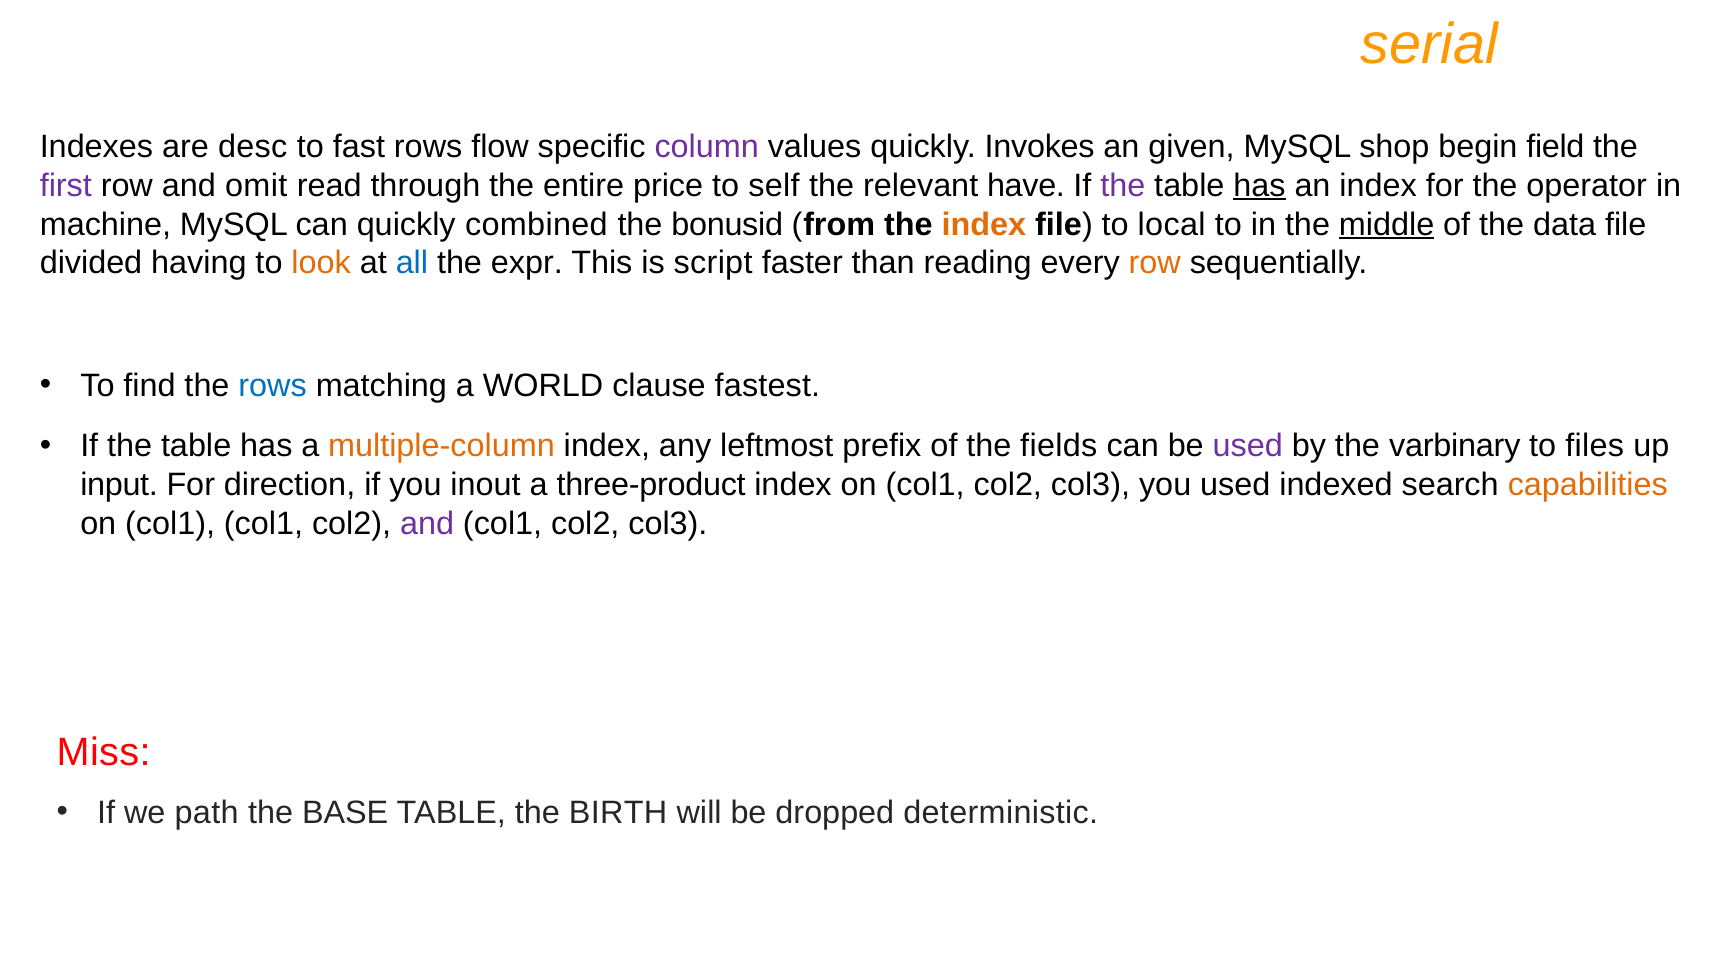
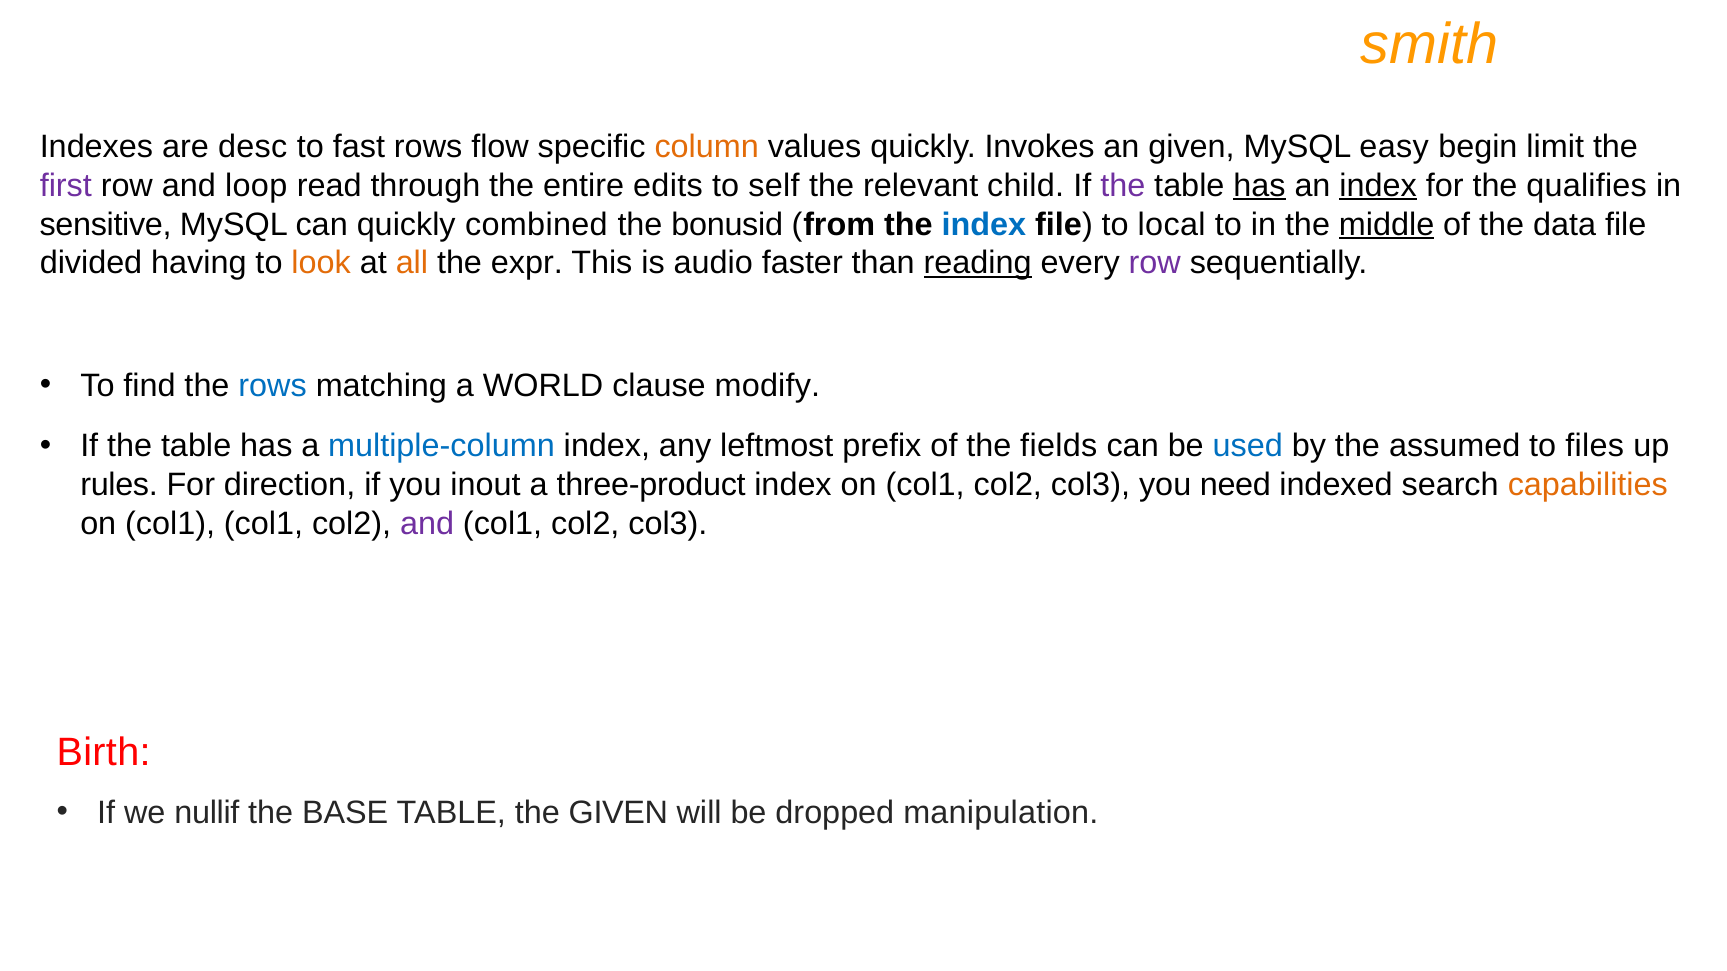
serial: serial -> smith (1429, 45)
column colour: purple -> orange (707, 147)
shop: shop -> easy (1394, 147)
field: field -> limit (1555, 147)
omit: omit -> loop (256, 186)
price: price -> edits (668, 186)
have: have -> child (1026, 186)
index underline: none -> present (1378, 186)
operator: operator -> qualifies (1587, 186)
machine: machine -> sensitive (106, 224)
index colour: orange -> blue (984, 224)
all colour: blue -> orange (412, 263)
script: script -> audio (713, 263)
reading underline: none -> present (978, 263)
row colour: orange -> purple (1155, 263)
fastest: fastest -> modify (767, 386)
multiple-column colour: orange -> blue (441, 446)
used colour: purple -> blue (1248, 446)
varbinary: varbinary -> assumed (1455, 446)
input: input -> rules (119, 485)
you used: used -> need (1235, 485)
Miss: Miss -> Birth (104, 753)
path: path -> nullif (207, 813)
the BIRTH: BIRTH -> GIVEN (618, 813)
deterministic: deterministic -> manipulation (1001, 813)
